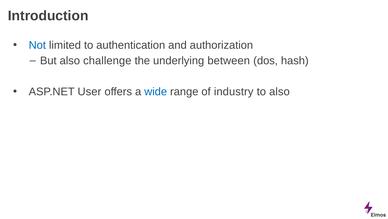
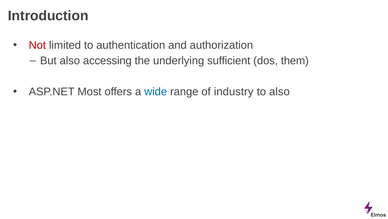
Not colour: blue -> red (37, 45)
challenge: challenge -> accessing (107, 61)
between: between -> sufficient (229, 61)
hash: hash -> them (295, 61)
User: User -> Most (89, 92)
